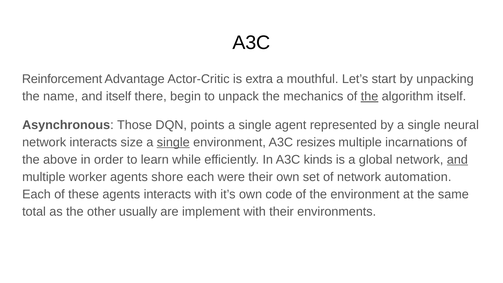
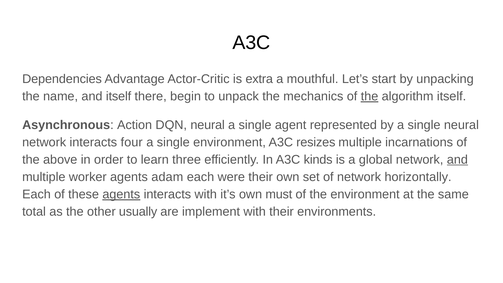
Reinforcement: Reinforcement -> Dependencies (62, 79)
Those: Those -> Action (135, 125)
DQN points: points -> neural (208, 125)
size: size -> four (132, 142)
single underline: present -> none (173, 142)
while: while -> three (187, 160)
shore: shore -> adam (167, 177)
automation: automation -> horizontally (418, 177)
agents underline: none -> present (121, 194)
code: code -> must (279, 194)
